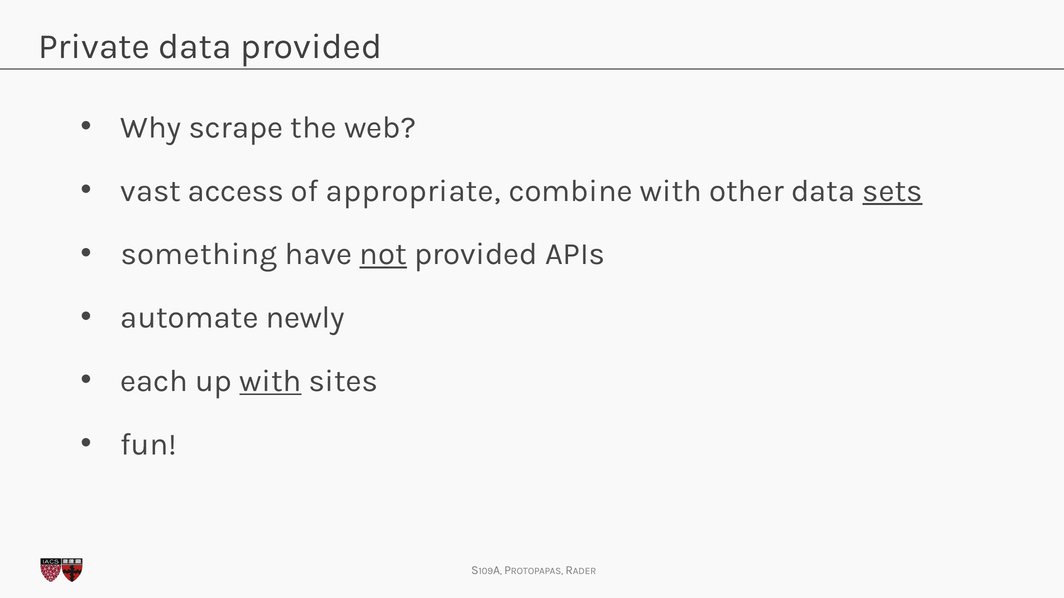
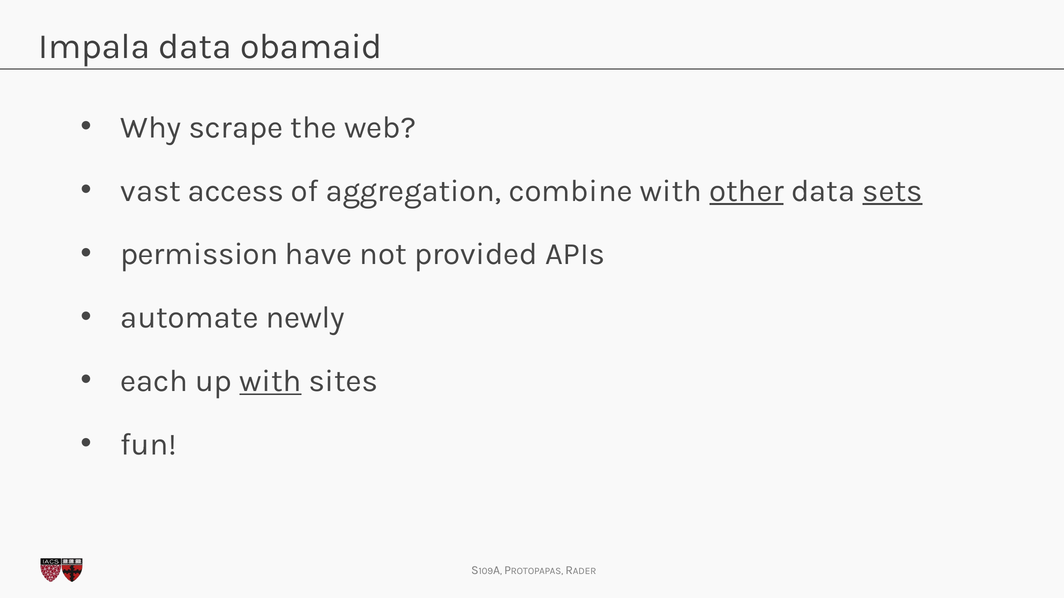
Private: Private -> Impala (94, 47)
data provided: provided -> obamaid (311, 47)
appropriate: appropriate -> aggregation (413, 191)
other underline: none -> present (747, 191)
something: something -> permission (199, 254)
not underline: present -> none (383, 254)
